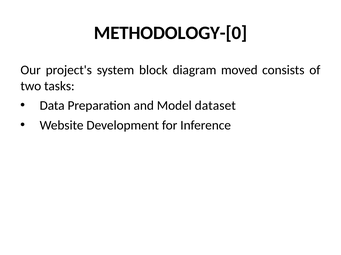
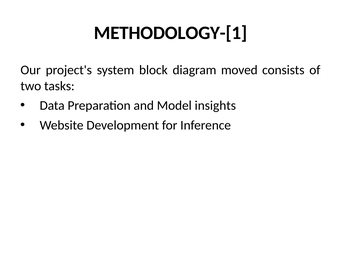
METHODOLOGY-[0: METHODOLOGY-[0 -> METHODOLOGY-[1 (171, 33)
dataset: dataset -> insights (215, 106)
